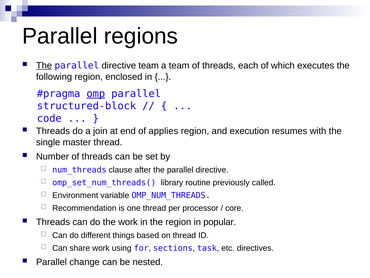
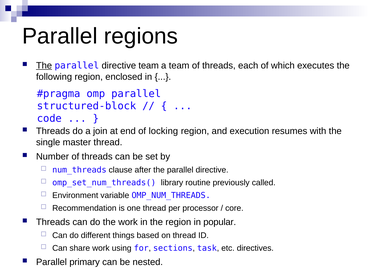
omp underline: present -> none (96, 94)
applies: applies -> locking (163, 131)
change: change -> primary (85, 262)
